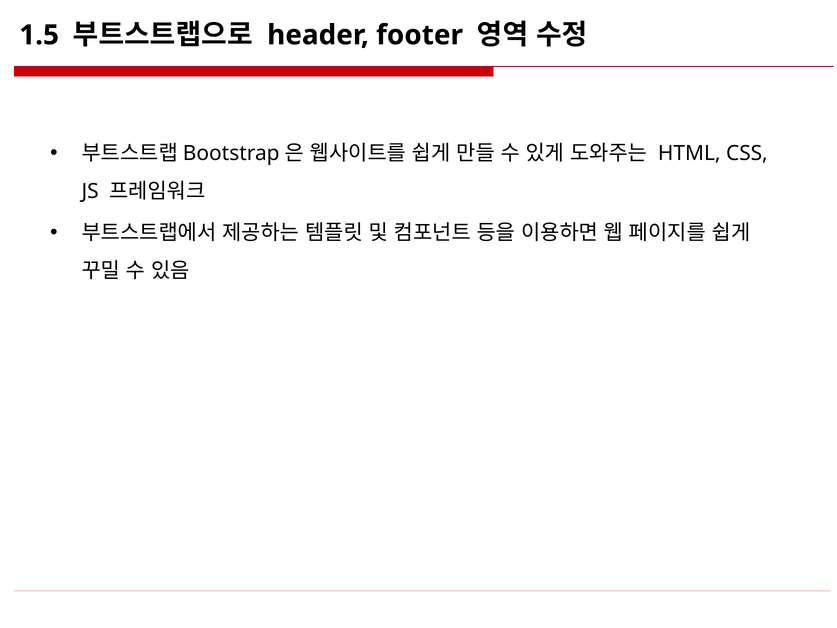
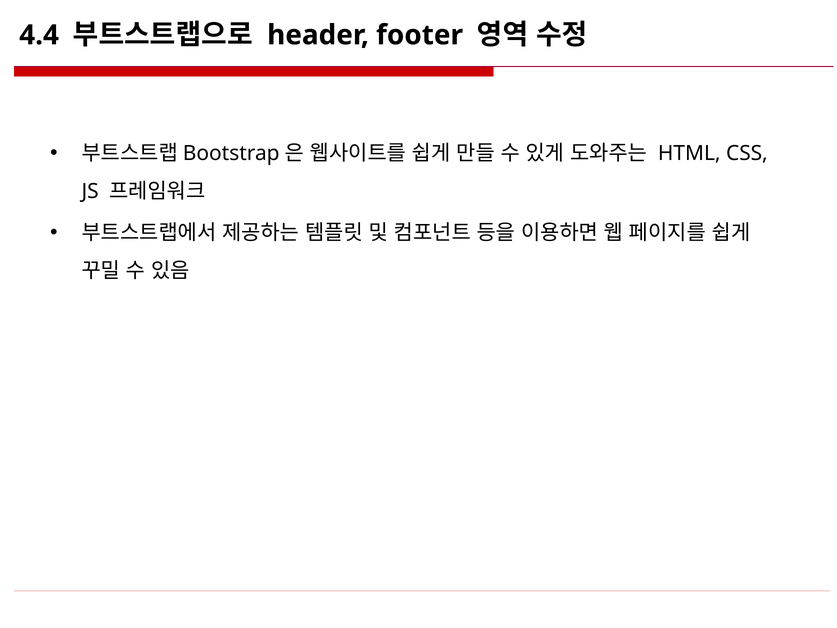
1.5: 1.5 -> 4.4 (39, 35)
